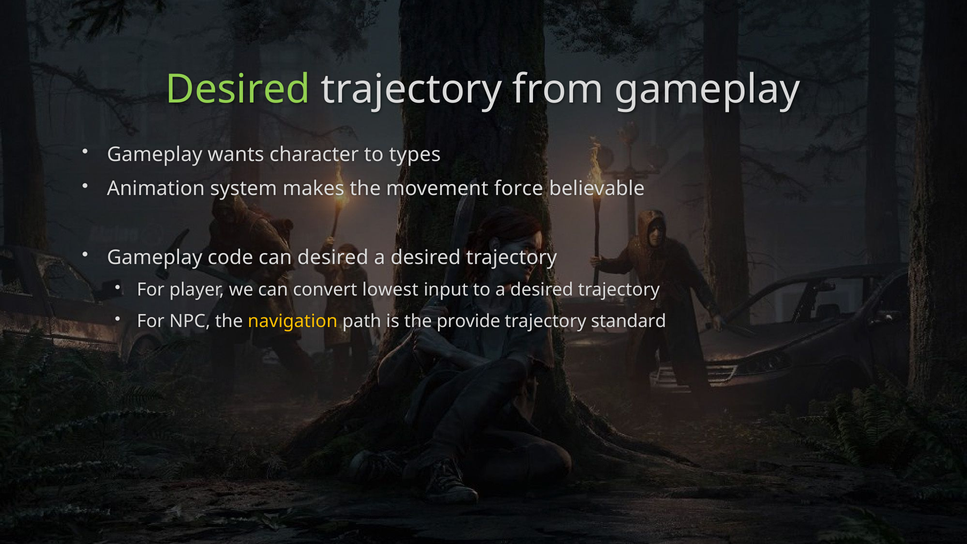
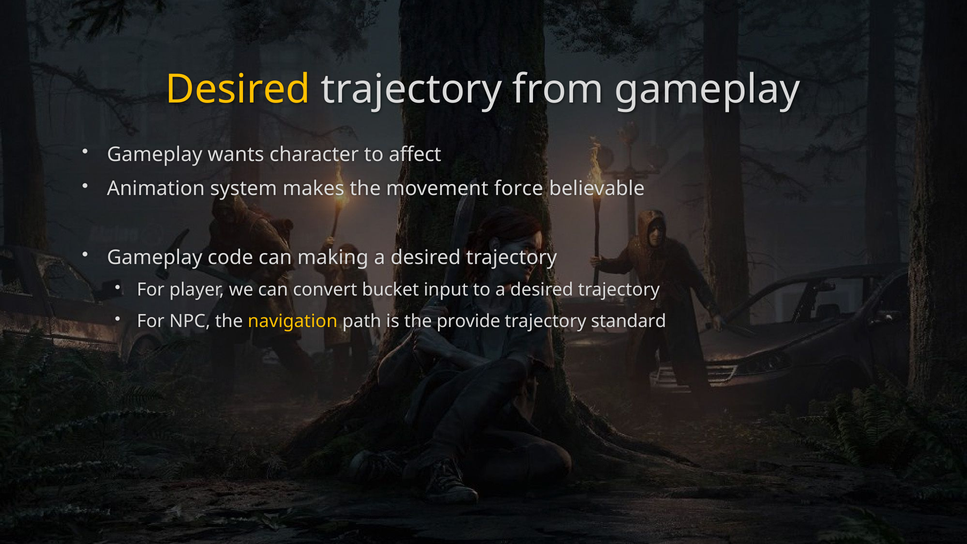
Desired colour: light green -> yellow (238, 90)
types: types -> affect (415, 155)
can desired: desired -> making (333, 257)
lowest: lowest -> bucket (390, 290)
